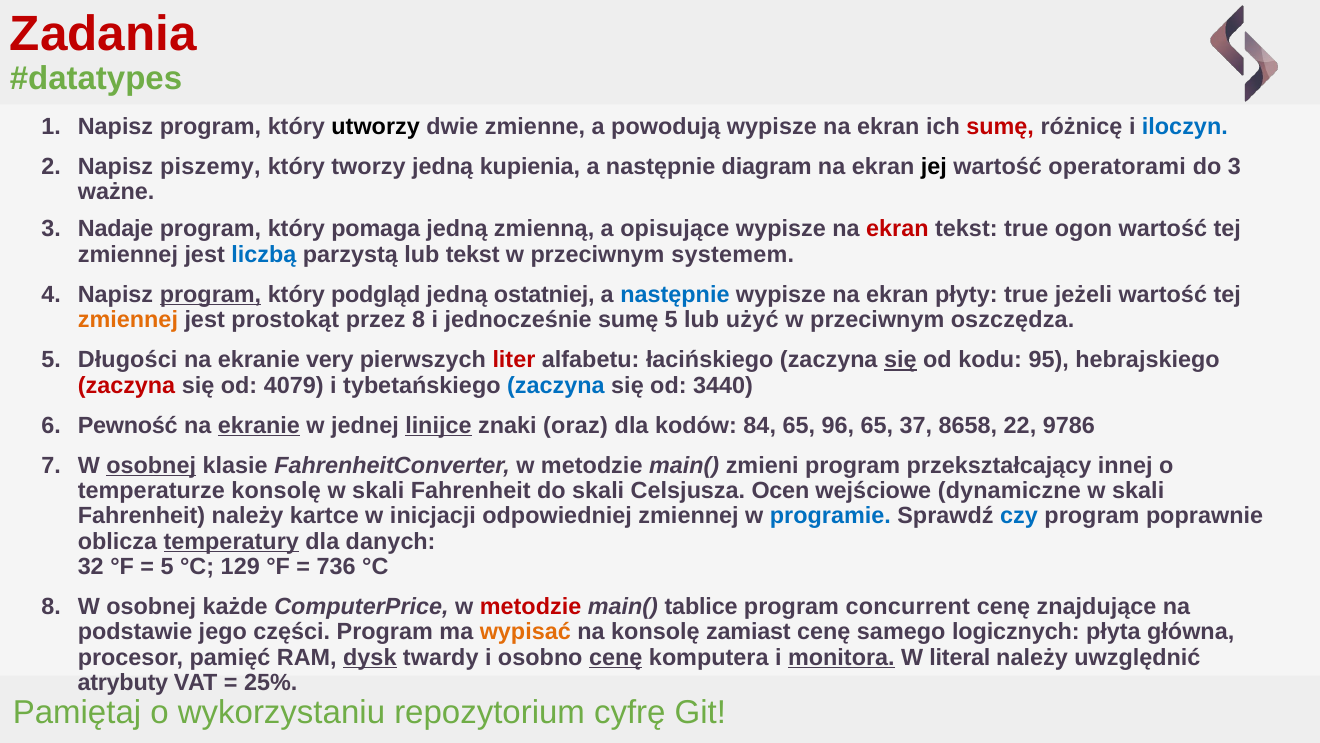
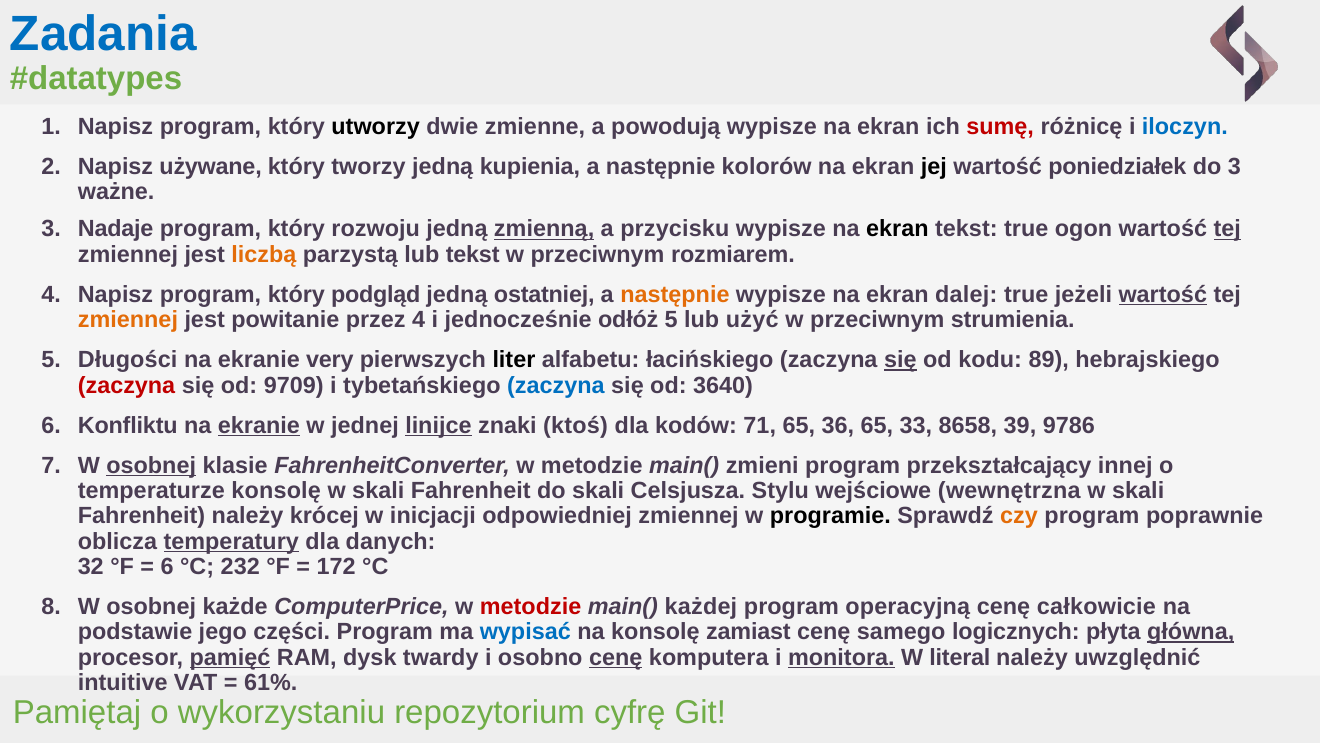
Zadania colour: red -> blue (103, 34)
piszemy: piszemy -> używane (211, 167)
diagram: diagram -> kolorów (767, 167)
operatorami: operatorami -> poniedziałek (1117, 167)
pomaga: pomaga -> rozwoju (376, 229)
zmienną underline: none -> present (544, 229)
opisujące: opisujące -> przycisku (675, 229)
ekran colour: red -> black (897, 229)
tej underline: none -> present (1227, 229)
liczbą colour: blue -> orange (264, 254)
systemem: systemem -> rozmiarem (733, 254)
program underline: present -> none (210, 294)
następnie colour: blue -> orange (675, 294)
płyty: płyty -> dalej (966, 294)
wartość underline: none -> present (1163, 294)
prostokąt: prostokąt -> powitanie (285, 320)
przez 8: 8 -> 4 (419, 320)
jednocześnie sumę: sumę -> odłóż (628, 320)
oszczędza: oszczędza -> strumienia (1013, 320)
liter colour: red -> black (514, 360)
95: 95 -> 89 (1049, 360)
4079: 4079 -> 9709 (294, 385)
3440: 3440 -> 3640 (723, 385)
Pewność: Pewność -> Konfliktu (128, 425)
oraz: oraz -> ktoś (575, 425)
84: 84 -> 71 (760, 425)
96: 96 -> 36 (838, 425)
37: 37 -> 33 (916, 425)
22: 22 -> 39 (1020, 425)
Ocen: Ocen -> Stylu (780, 491)
dynamiczne: dynamiczne -> wewnętrzna (1009, 491)
kartce: kartce -> krócej (324, 516)
programie colour: blue -> black (830, 516)
czy colour: blue -> orange (1019, 516)
5: 5 -> 6 (167, 566)
129: 129 -> 232 (240, 566)
736: 736 -> 172 (336, 566)
tablice: tablice -> każdej (701, 606)
concurrent: concurrent -> operacyjną (908, 606)
znajdujące: znajdujące -> całkowicie (1096, 606)
wypisać colour: orange -> blue (525, 632)
główna underline: none -> present (1191, 632)
pamięć underline: none -> present (230, 657)
dysk underline: present -> none (370, 657)
atrybuty: atrybuty -> intuitive (123, 682)
25%: 25% -> 61% (271, 682)
